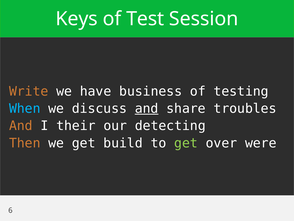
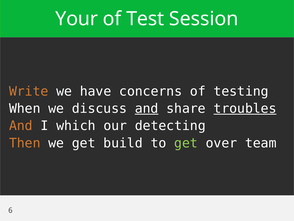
Keys: Keys -> Your (77, 19)
business: business -> concerns (151, 91)
When colour: light blue -> white (25, 108)
troubles underline: none -> present (245, 108)
their: their -> which (76, 126)
were: were -> team (261, 143)
